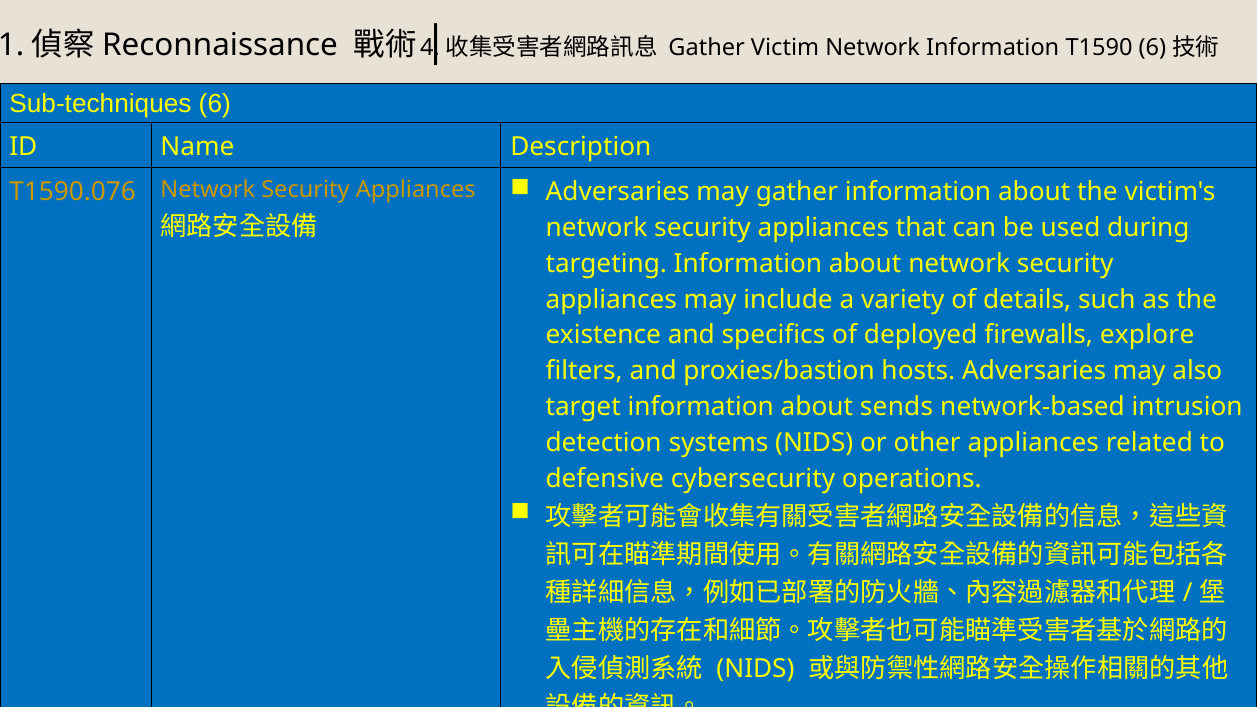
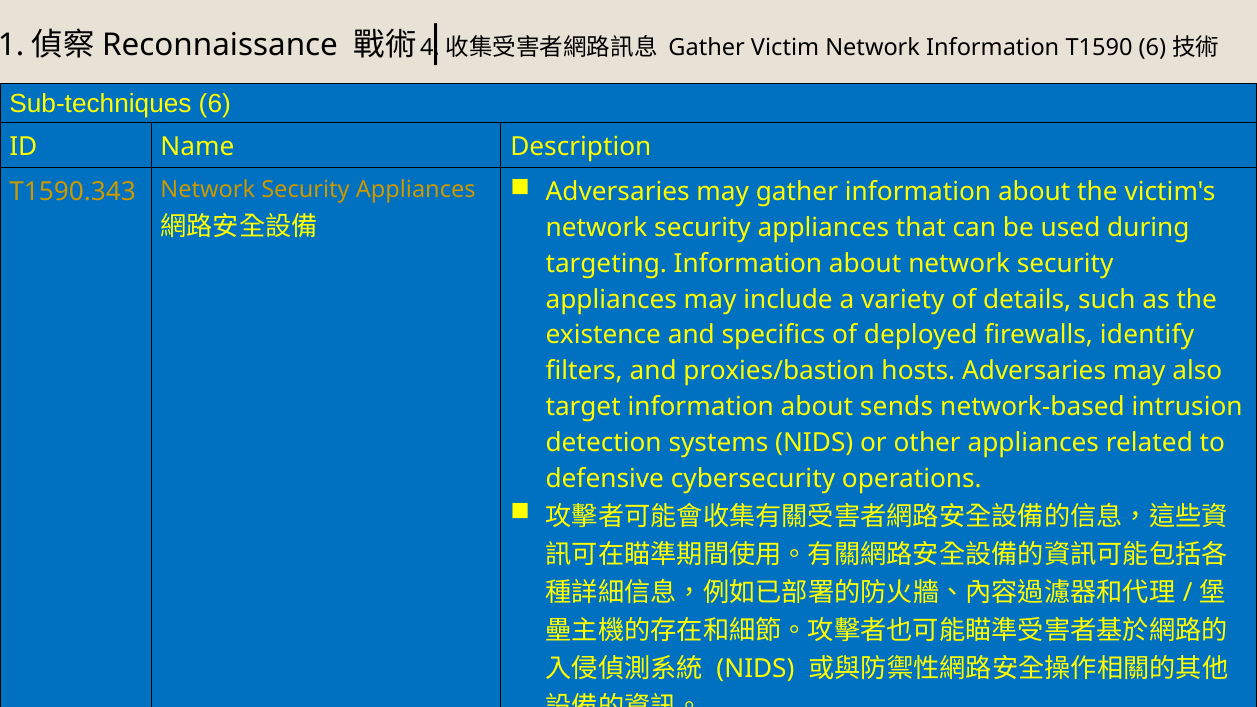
T1590.076: T1590.076 -> T1590.343 (73, 192)
explore: explore -> identify (1147, 335)
